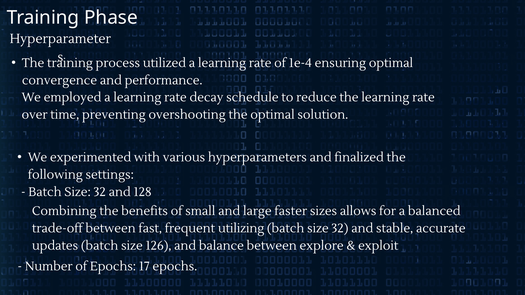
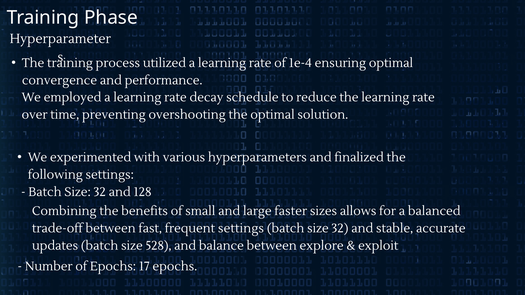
frequent utilizing: utilizing -> settings (241, 229)
126: 126 -> 528 (158, 246)
